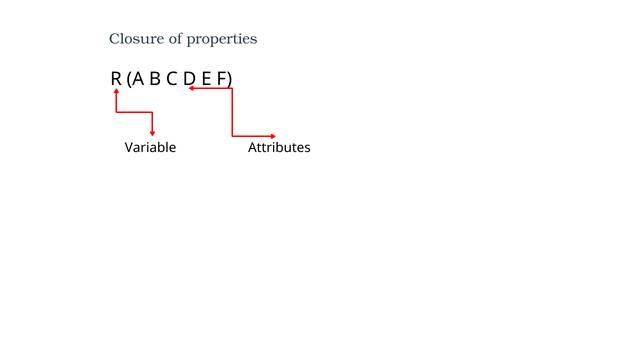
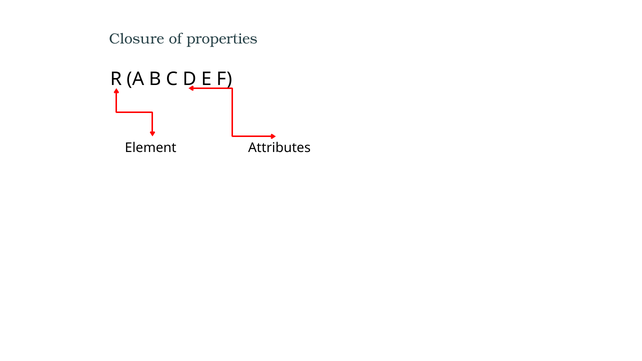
Variable: Variable -> Element (151, 148)
